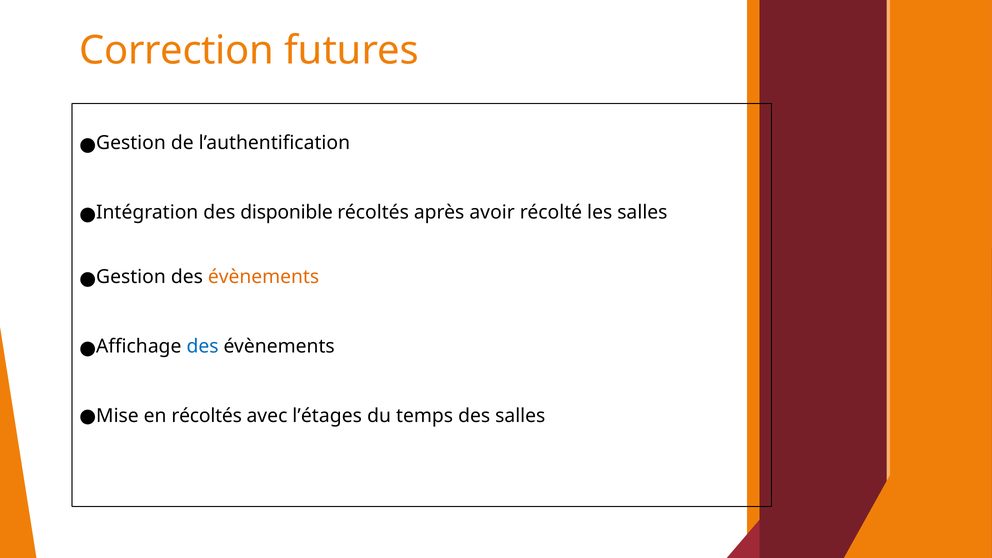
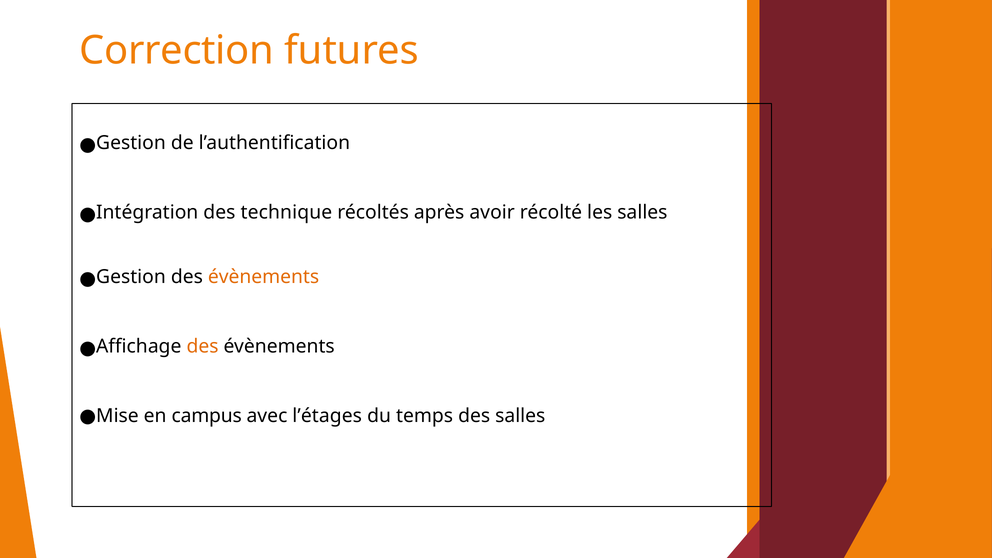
disponible: disponible -> technique (286, 213)
des colour: blue -> orange (203, 347)
en récoltés: récoltés -> campus (207, 416)
